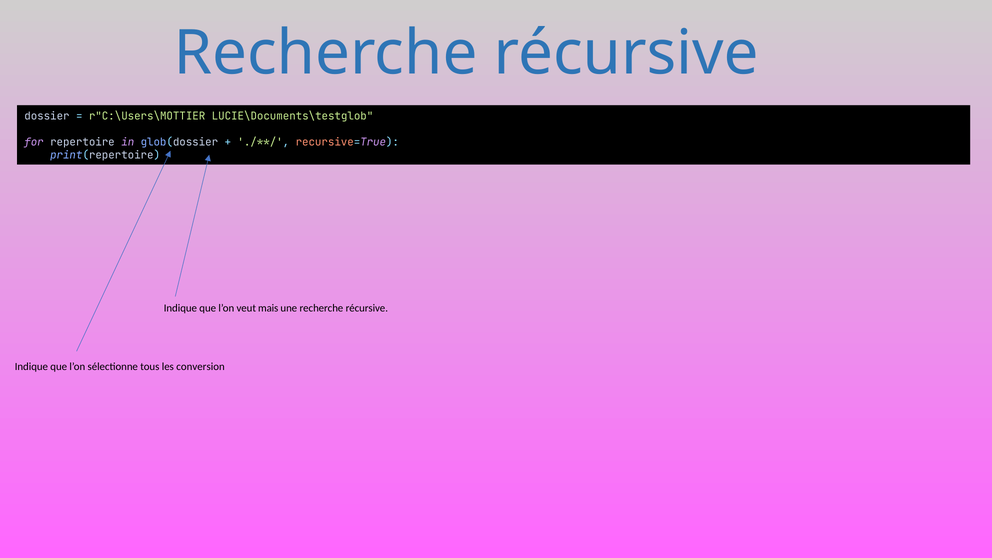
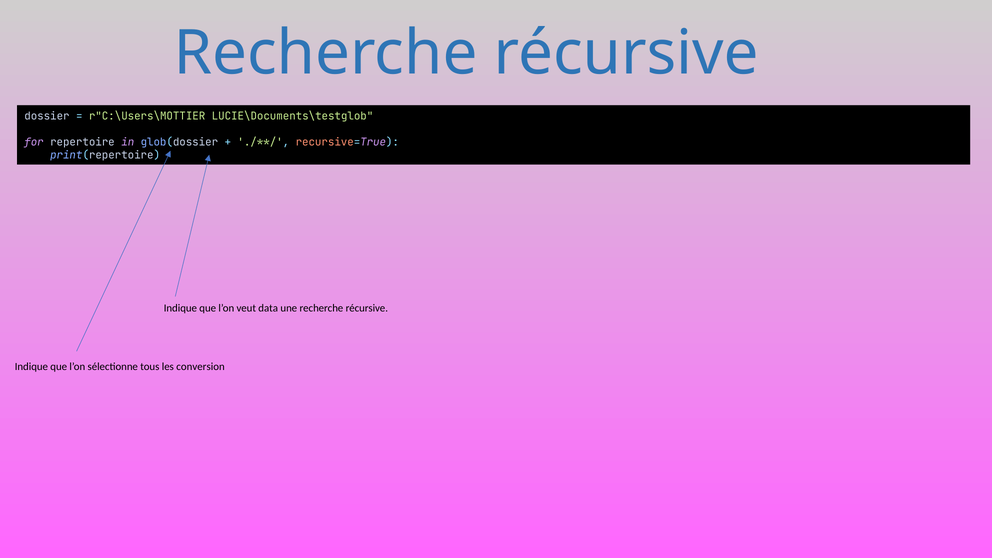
mais: mais -> data (268, 308)
